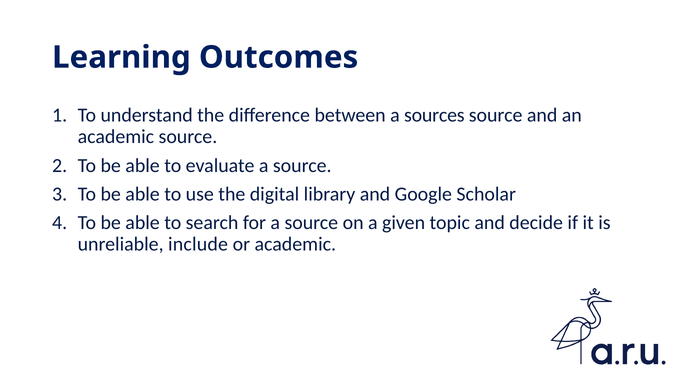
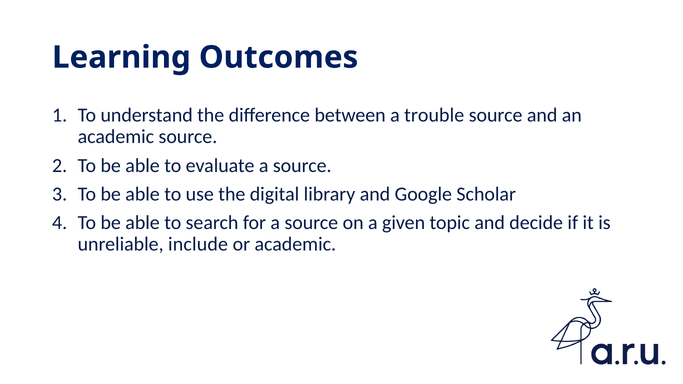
sources: sources -> trouble (434, 115)
